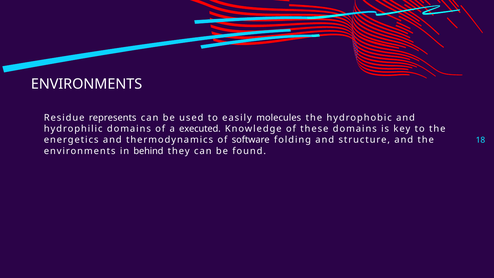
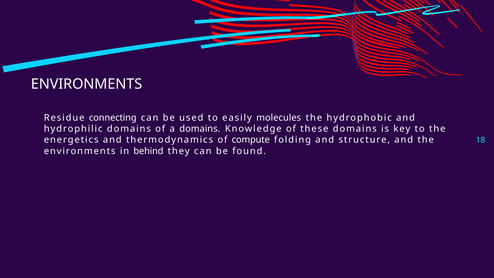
represents: represents -> connecting (113, 118)
a executed: executed -> domains (200, 129)
software: software -> compute (251, 140)
